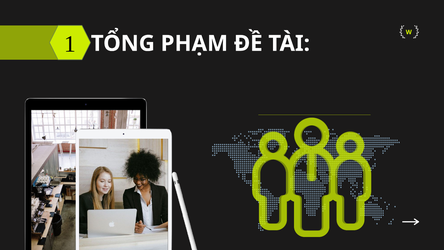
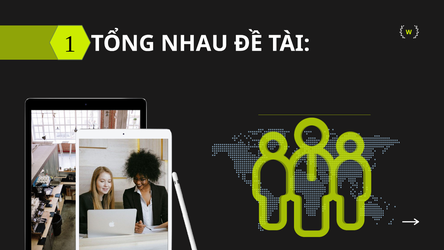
PHẠM: PHẠM -> NHAU (194, 43)
